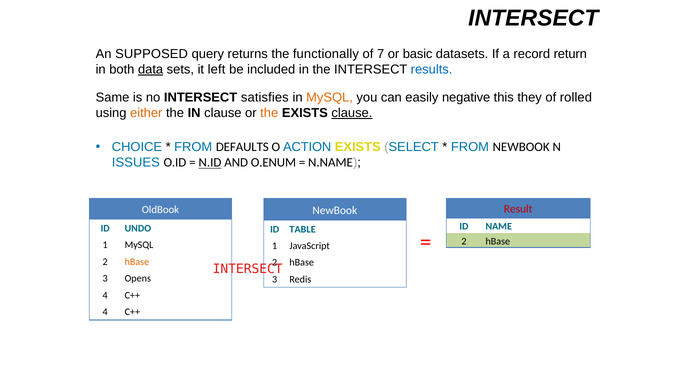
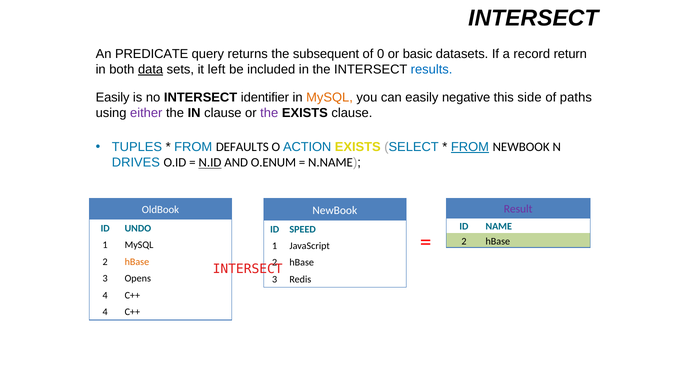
SUPPOSED: SUPPOSED -> PREDICATE (152, 54)
functionally: functionally -> subsequent (326, 54)
7: 7 -> 0 (381, 54)
Same: Same -> Easily (113, 97)
satisfies: satisfies -> identifier (265, 97)
they: they -> side (530, 97)
rolled: rolled -> paths (576, 97)
either colour: orange -> purple (146, 113)
the colour: orange -> purple (269, 113)
clause underline: present -> none (352, 113)
CHOICE: CHOICE -> TUPLES (137, 147)
FROM underline: none -> present (470, 147)
ISSUES: ISSUES -> DRIVES (136, 163)
Result colour: red -> purple (518, 209)
TABLE: TABLE -> SPEED (303, 230)
